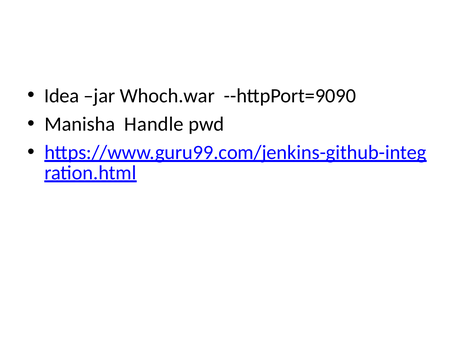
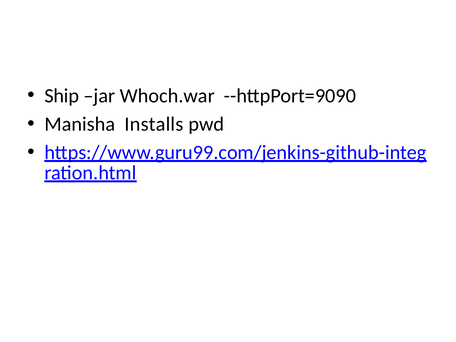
Idea: Idea -> Ship (62, 96)
Handle: Handle -> Installs (154, 124)
